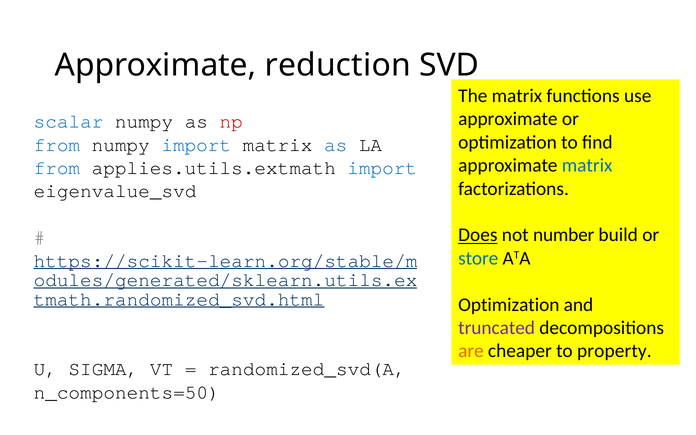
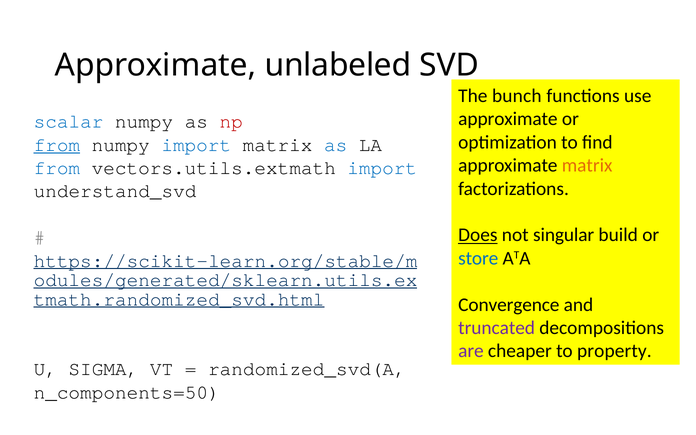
reduction: reduction -> unlabeled (338, 65)
The matrix: matrix -> bunch (517, 96)
from underline: none -> present (57, 145)
matrix colour: blue -> orange (587, 165)
applies.utils.extmath: applies.utils.extmath -> vectors.utils.extmath (214, 168)
eigenvalue_svd: eigenvalue_svd -> understand_svd (115, 191)
number: number -> singular (564, 235)
Optimization: Optimization -> Convergence (509, 305)
are colour: orange -> purple (471, 351)
